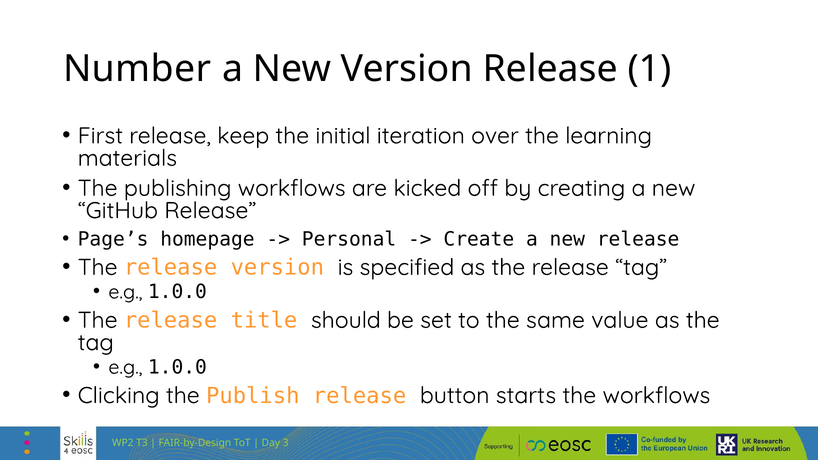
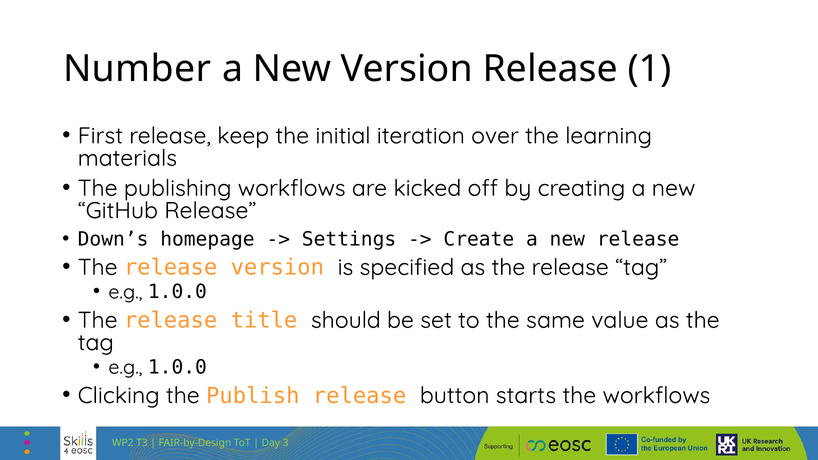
Page’s: Page’s -> Down’s (113, 239)
Personal: Personal -> Settings (349, 239)
